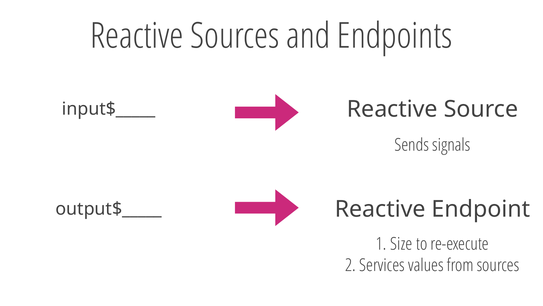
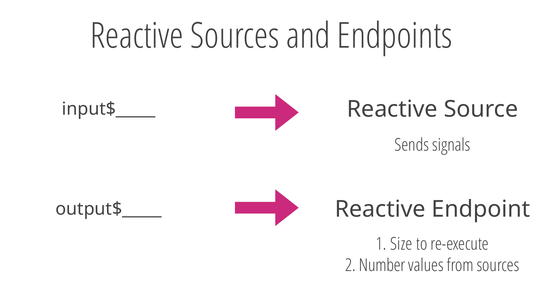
Services: Services -> Number (382, 265)
